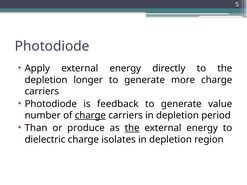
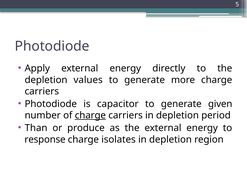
longer: longer -> values (88, 80)
feedback: feedback -> capacitor (118, 104)
value: value -> given (220, 104)
the underline: present -> none (132, 128)
dielectric: dielectric -> response (45, 140)
